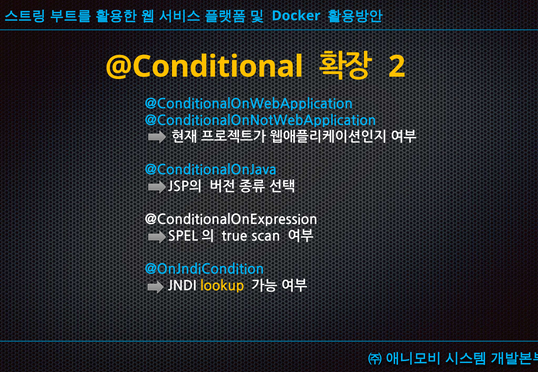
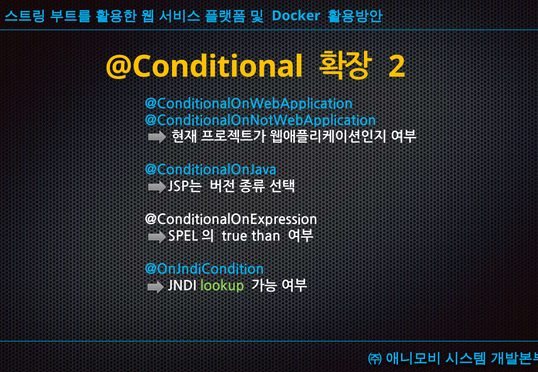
JSP의: JSP의 -> JSP는 (185, 187)
scan: scan -> than (266, 237)
lookup colour: yellow -> light green (222, 286)
